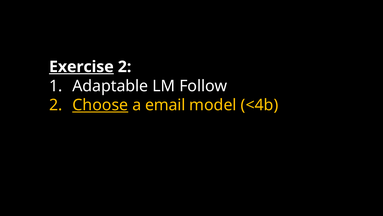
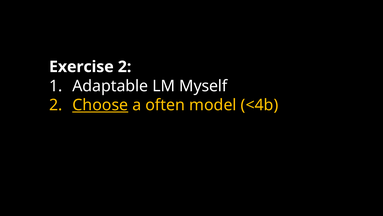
Exercise underline: present -> none (81, 67)
Follow: Follow -> Myself (203, 86)
email: email -> often (165, 105)
